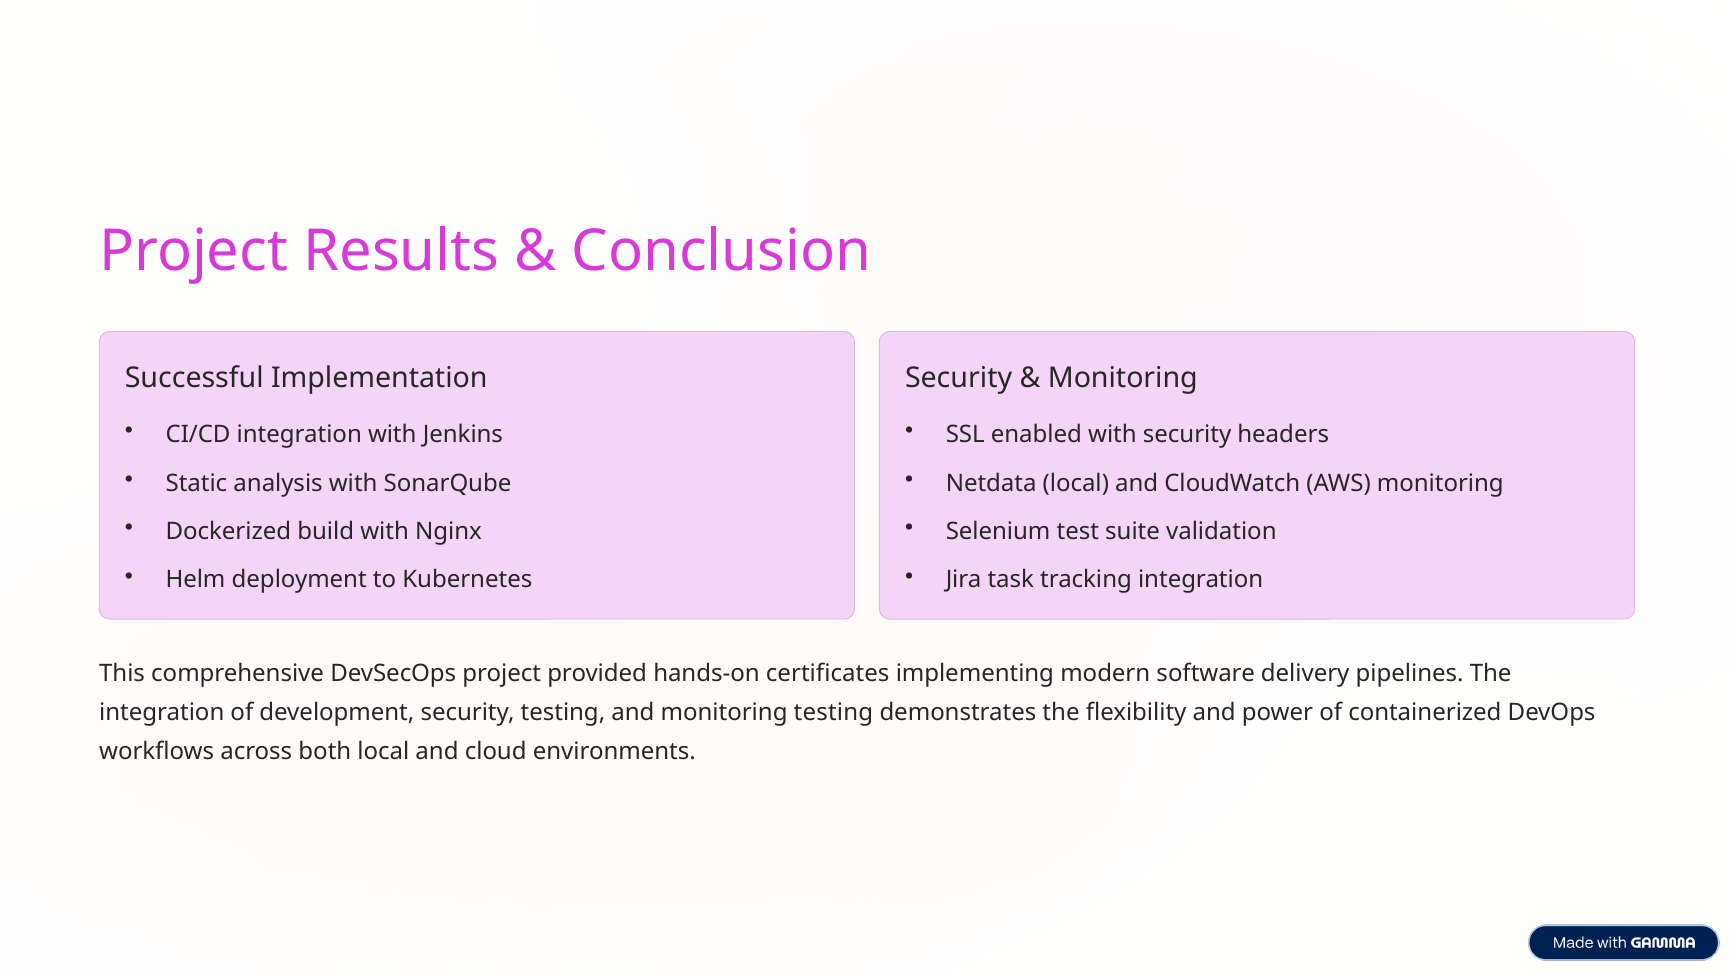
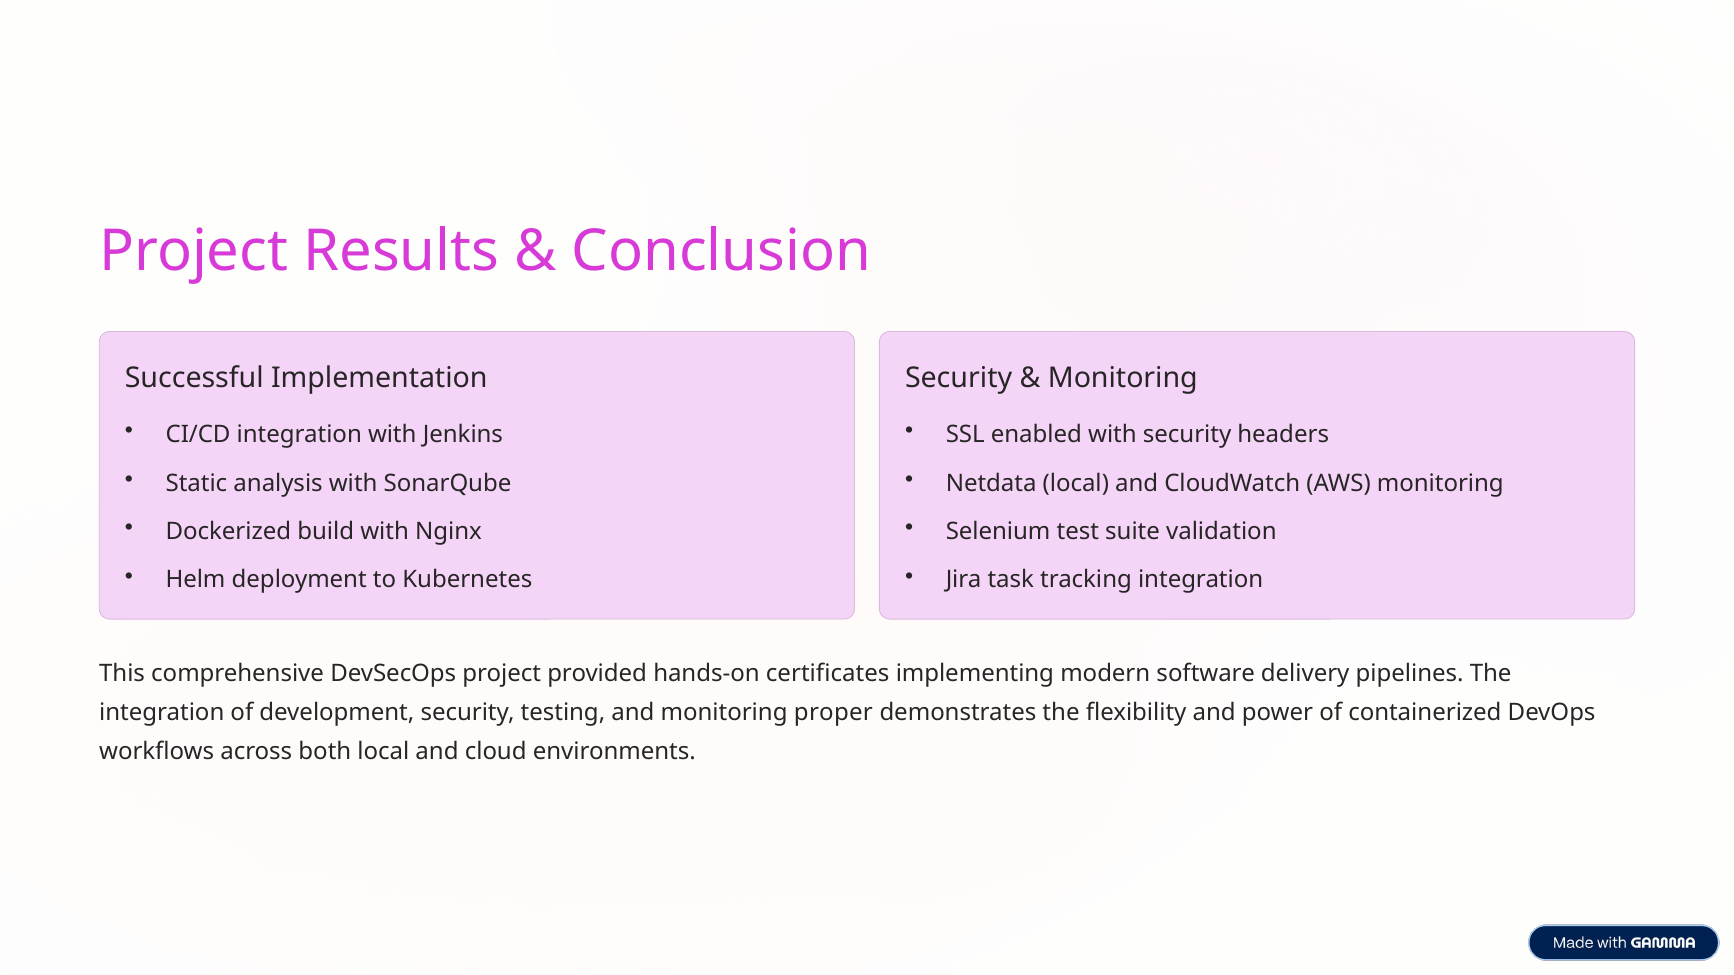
monitoring testing: testing -> proper (833, 713)
